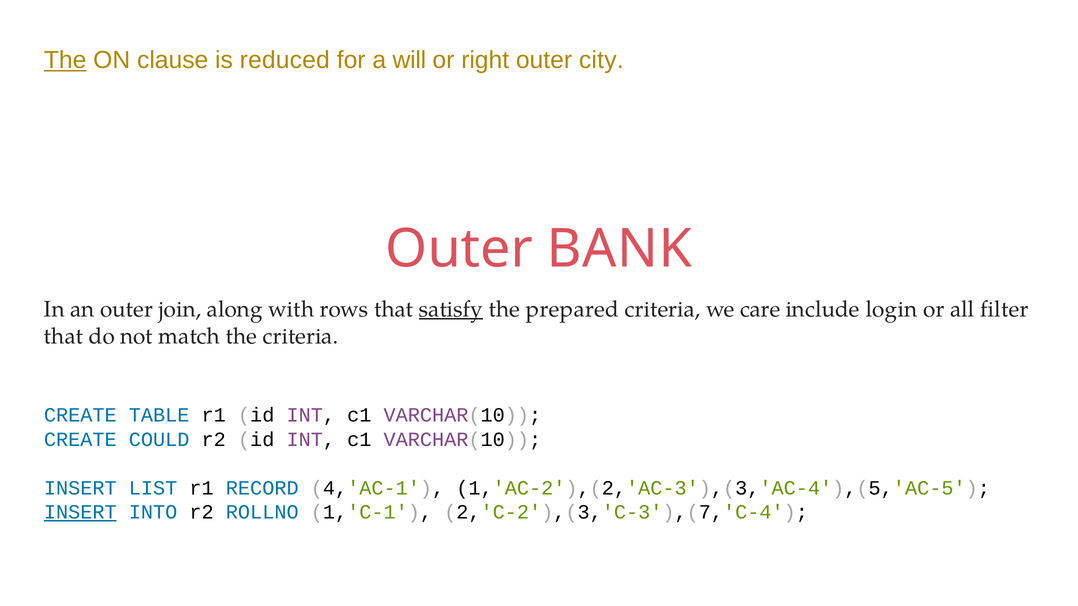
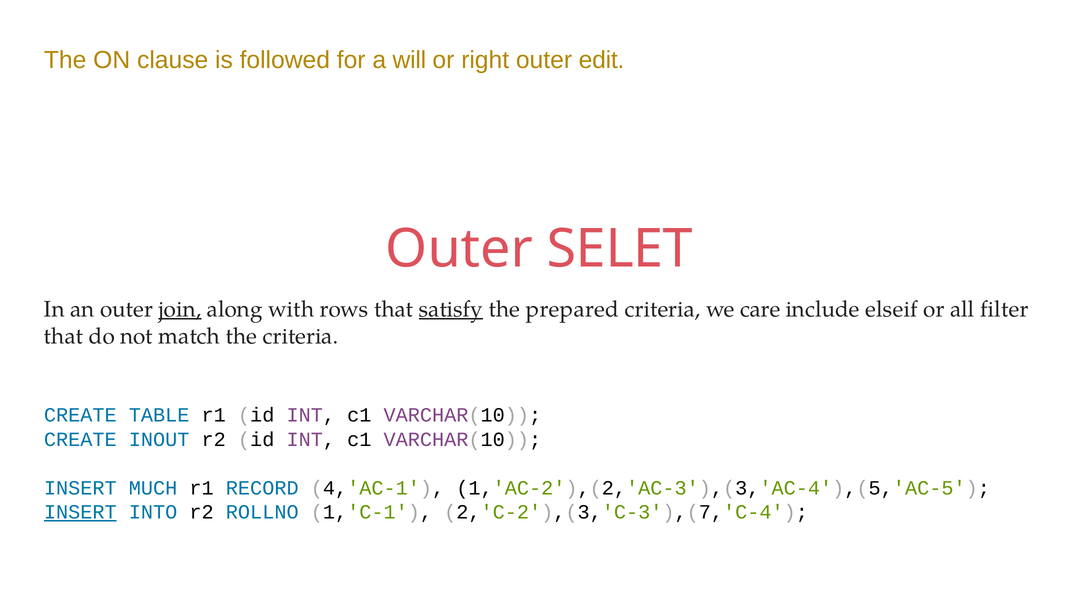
The underline: present -> none (65, 60)
reduced: reduced -> followed (285, 60)
city: city -> edit (602, 60)
BANK: BANK -> SELET (620, 249)
join underline: none -> present (180, 309)
login: login -> elseif (891, 309)
COULD: COULD -> INOUT (159, 440)
LIST: LIST -> MUCH (153, 488)
